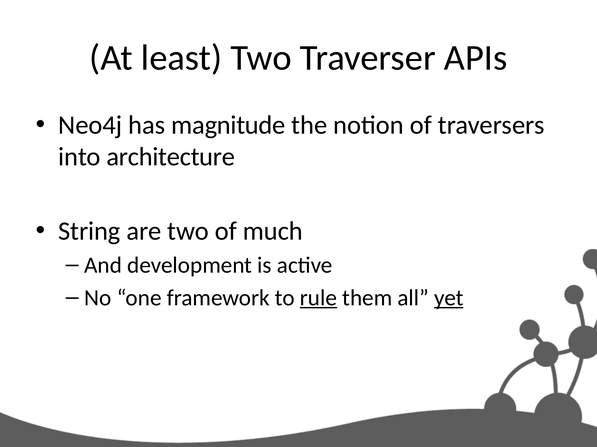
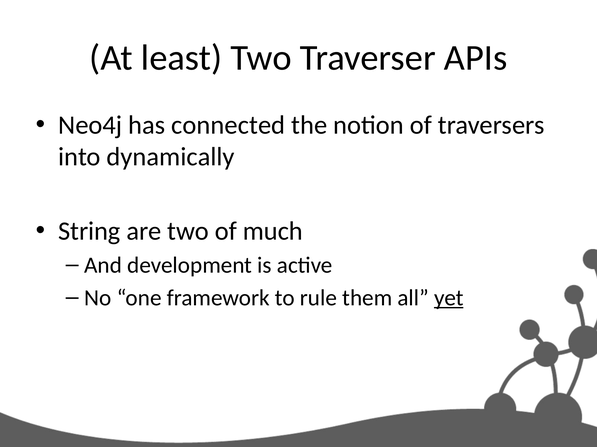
magnitude: magnitude -> connected (228, 125)
architecture: architecture -> dynamically (171, 157)
rule underline: present -> none (318, 298)
